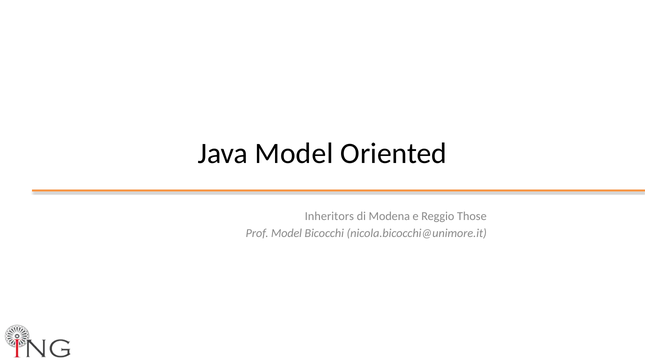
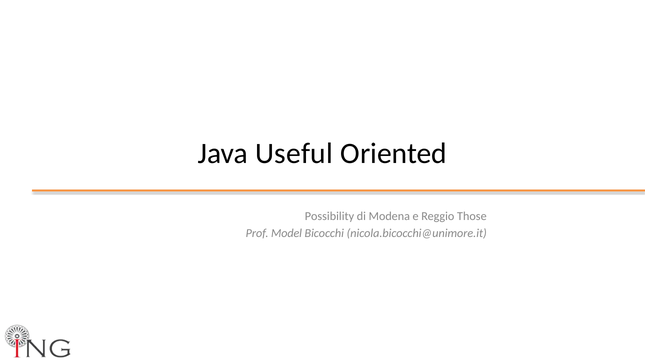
Java Model: Model -> Useful (294, 154)
Inheritors: Inheritors -> Possibility (329, 216)
